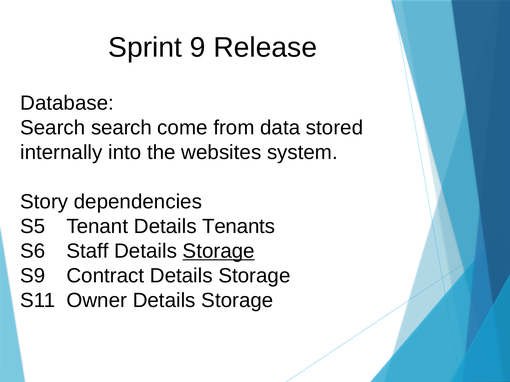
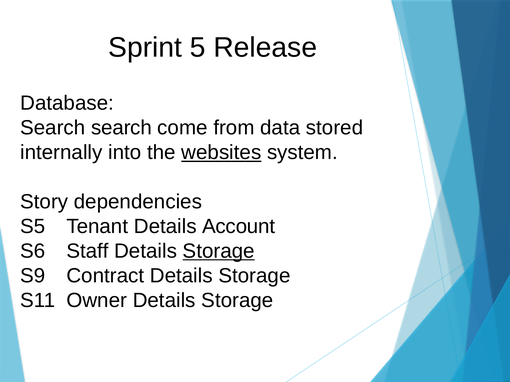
9: 9 -> 5 (198, 47)
websites underline: none -> present (221, 153)
Tenants: Tenants -> Account (239, 227)
